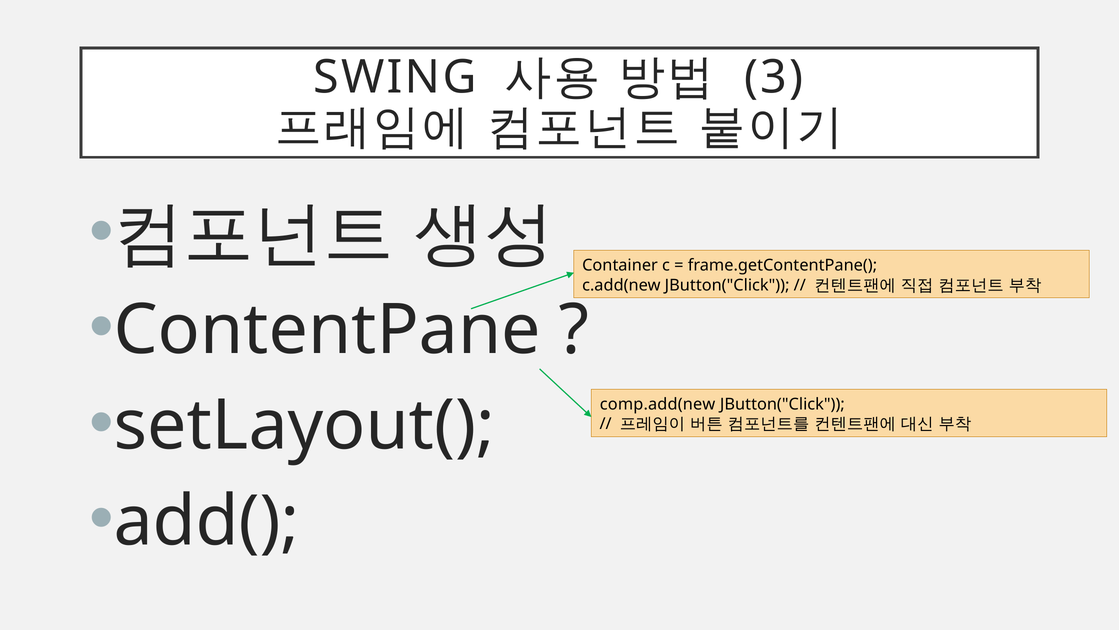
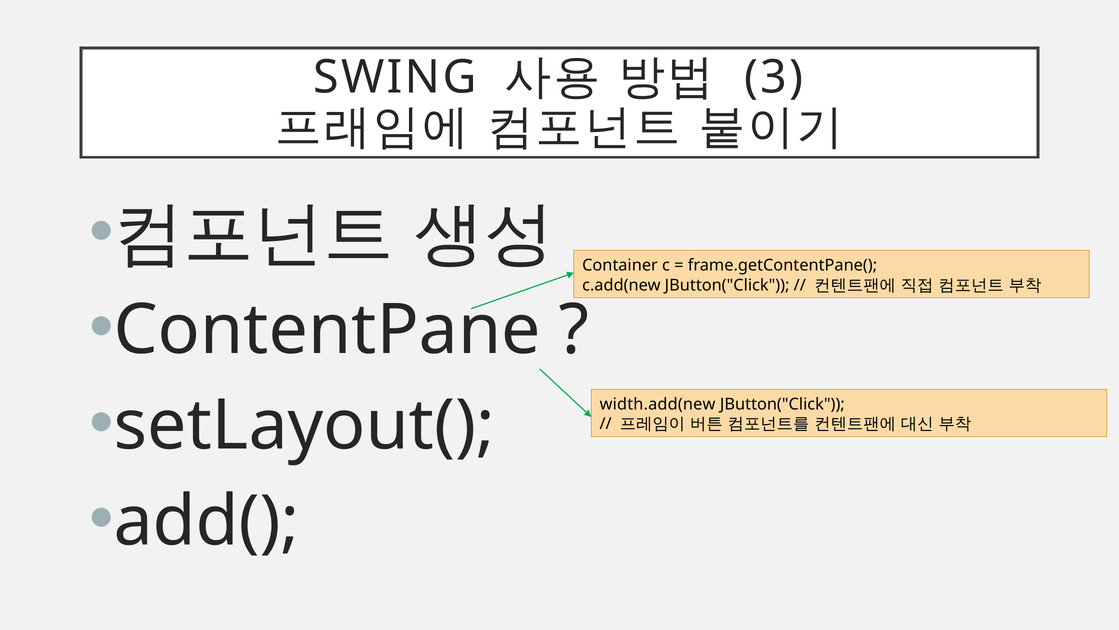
comp.add(new: comp.add(new -> width.add(new (658, 404)
